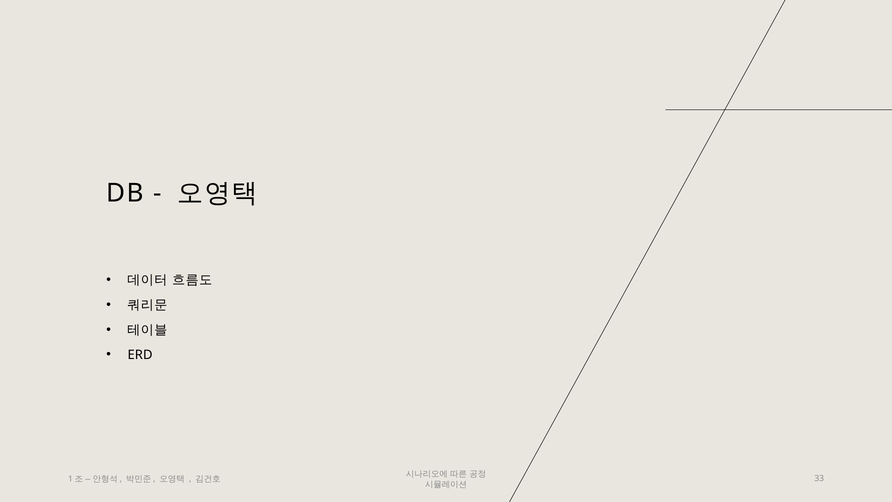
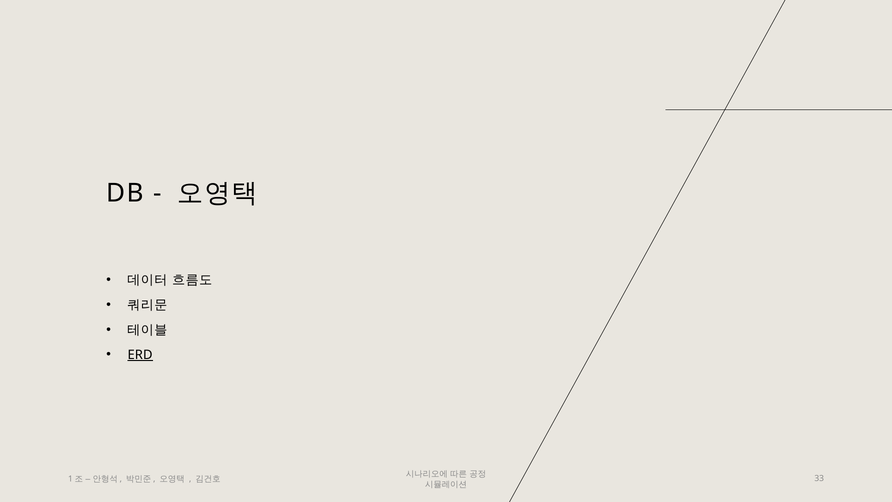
ERD underline: none -> present (140, 355)
